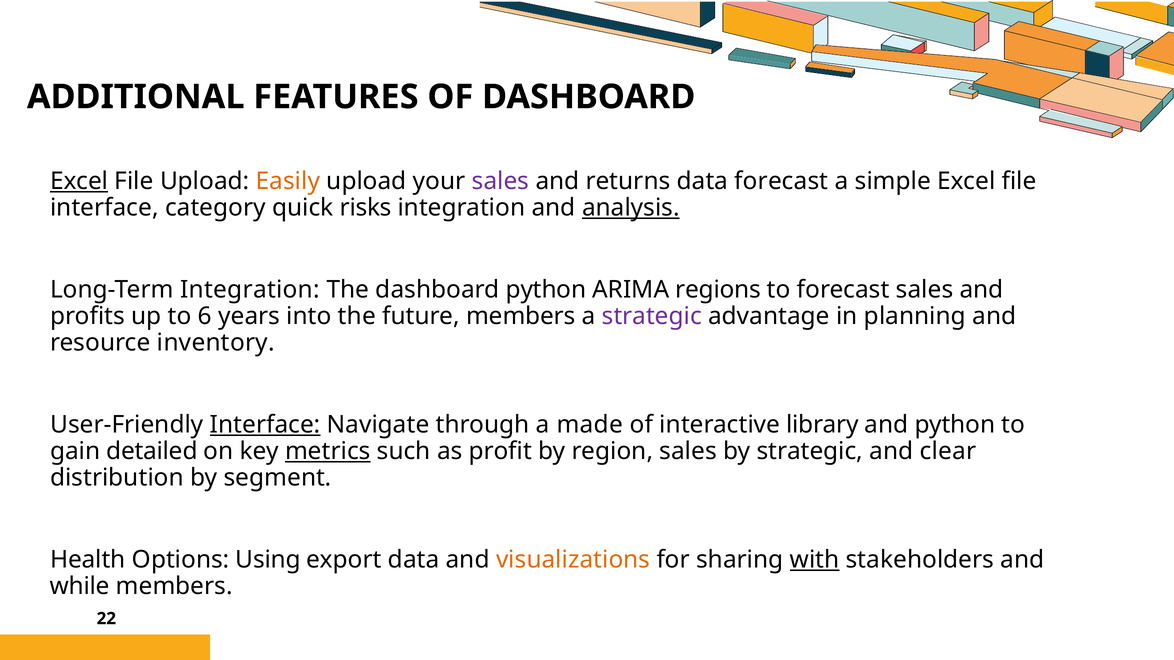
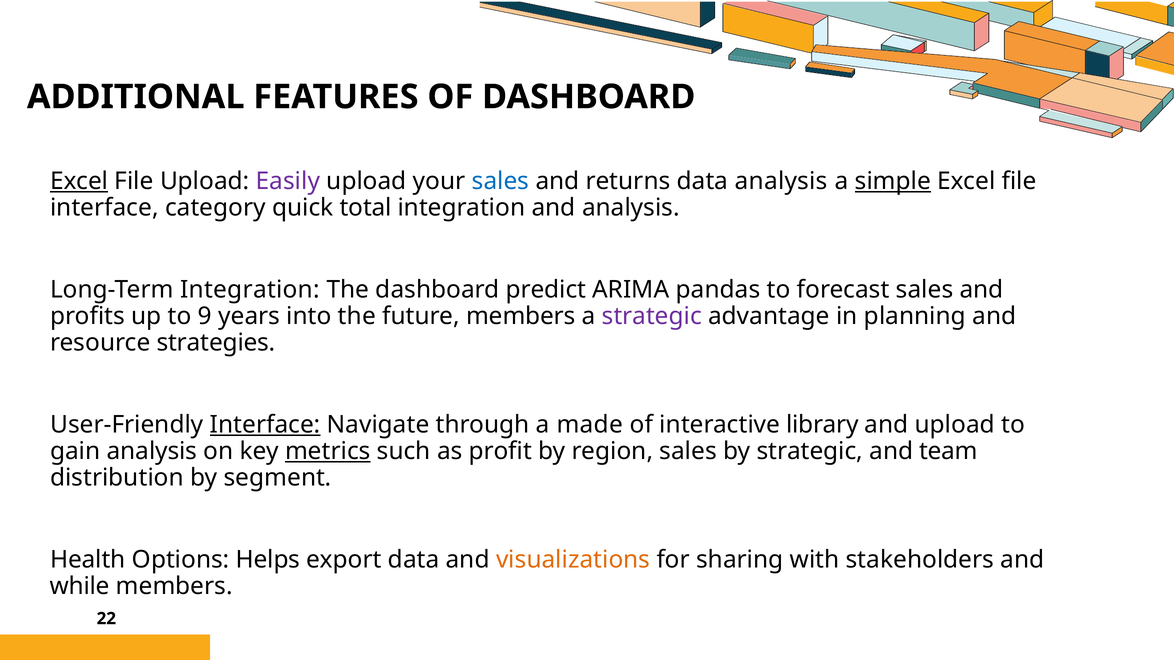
Easily colour: orange -> purple (288, 182)
sales colour: purple -> blue (501, 182)
data forecast: forecast -> analysis (781, 182)
simple underline: none -> present (893, 182)
risks: risks -> total (366, 208)
analysis underline: present -> none (631, 208)
dashboard python: python -> predict (546, 290)
regions: regions -> pandas (718, 290)
6: 6 -> 9 (205, 316)
inventory: inventory -> strategies (216, 343)
and python: python -> upload (955, 425)
gain detailed: detailed -> analysis (152, 451)
clear: clear -> team (948, 451)
Using: Using -> Helps (268, 560)
with underline: present -> none (815, 560)
